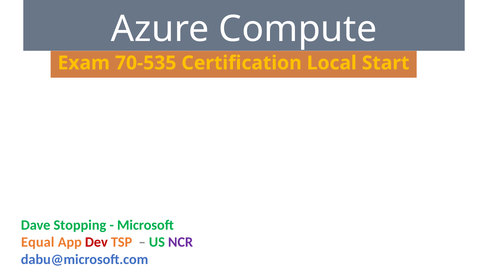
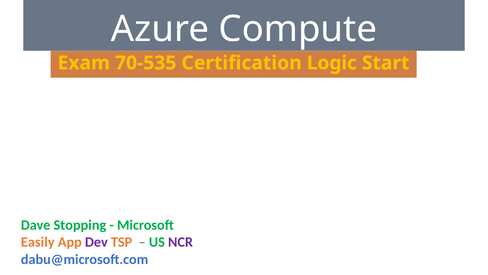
Local: Local -> Logic (332, 63)
Equal: Equal -> Easily (38, 242)
Dev colour: red -> purple (96, 242)
